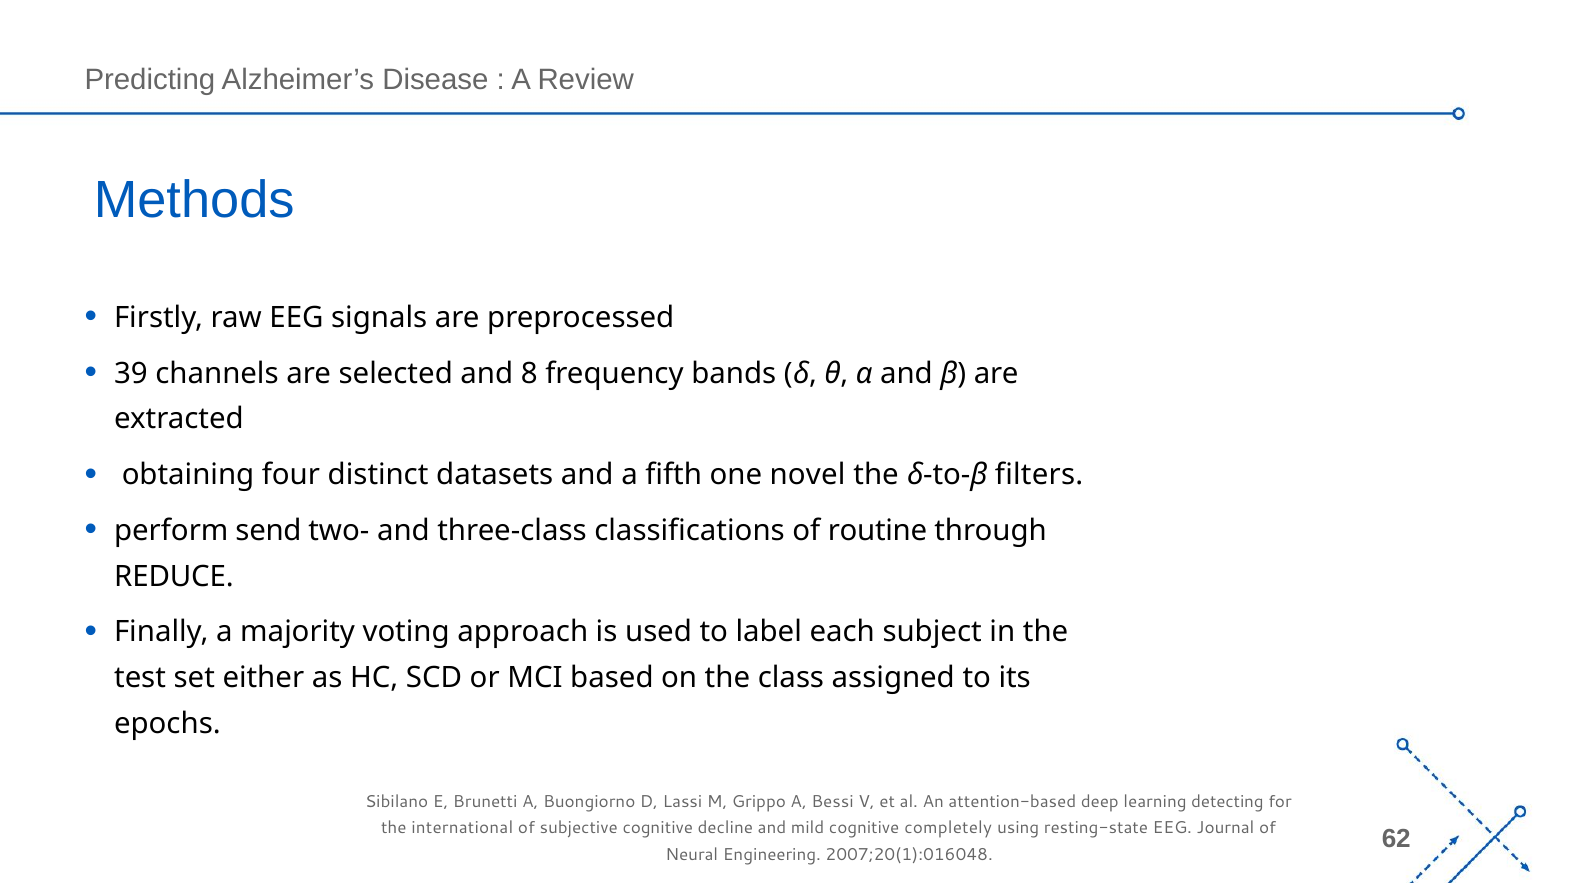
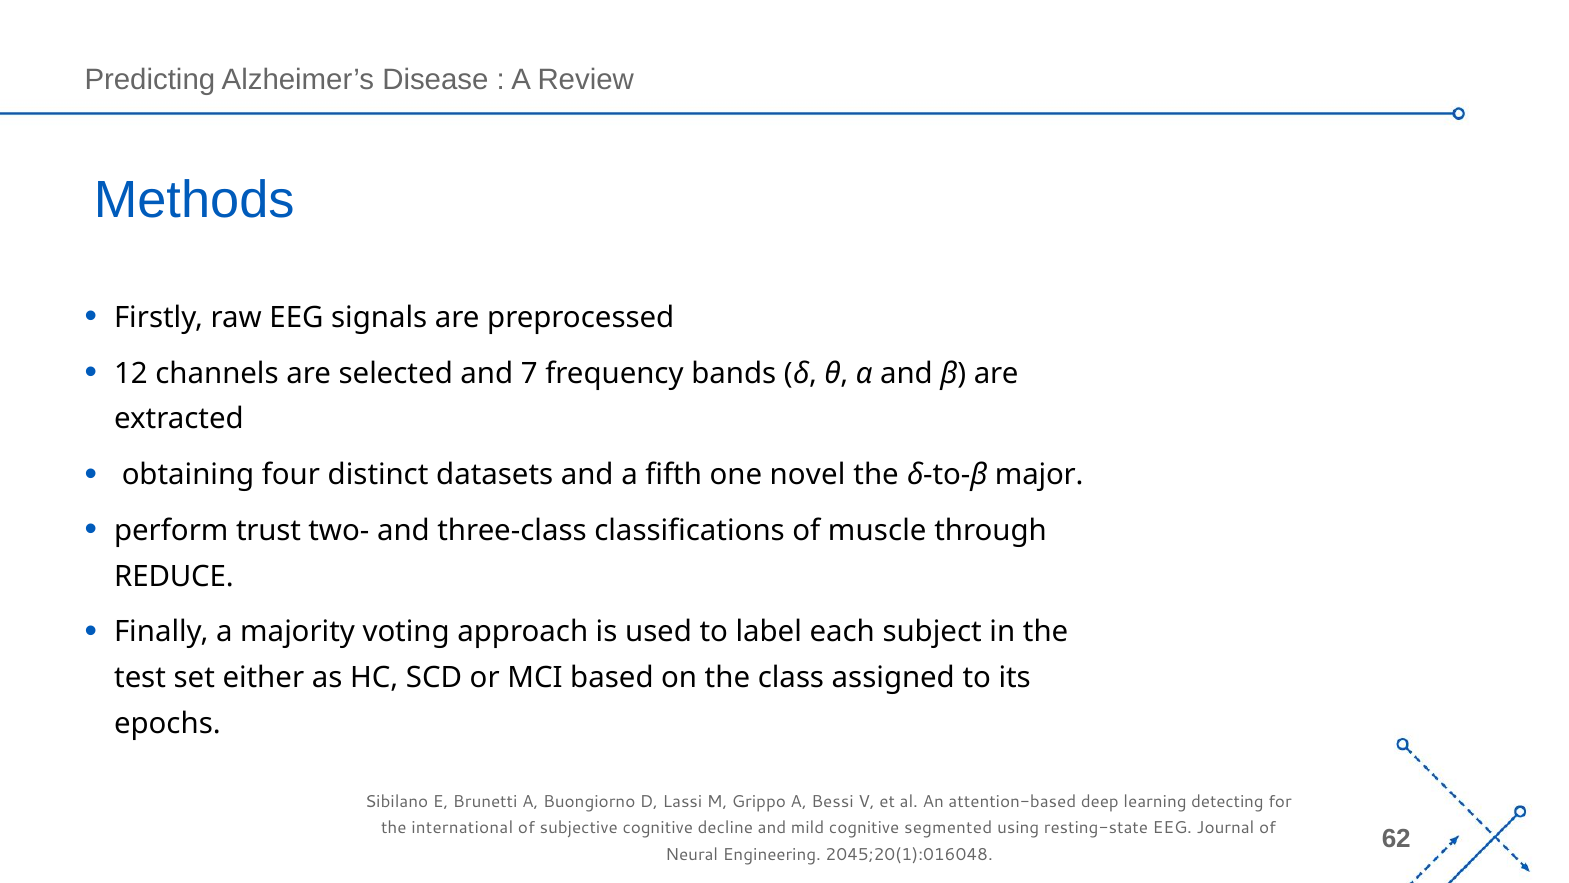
39: 39 -> 12 (131, 373)
8: 8 -> 7 (529, 373)
filters: filters -> major (1039, 475)
send: send -> trust (268, 530)
routine: routine -> muscle (877, 530)
completely: completely -> segmented (948, 828)
2007;20(1):016048: 2007;20(1):016048 -> 2045;20(1):016048 (909, 855)
